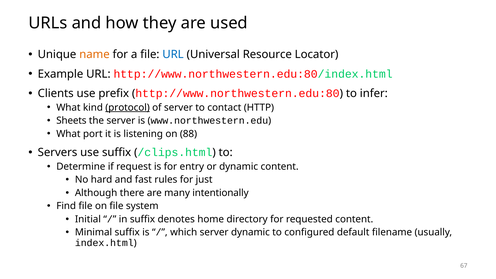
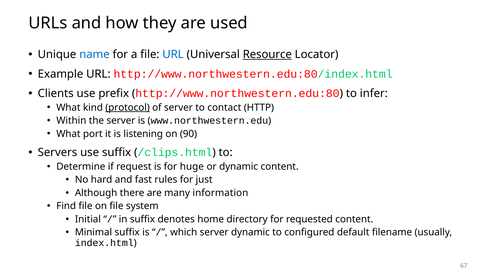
name colour: orange -> blue (94, 54)
Resource underline: none -> present (267, 54)
Sheets: Sheets -> Within (71, 121)
88: 88 -> 90 (188, 134)
entry: entry -> huge (192, 167)
intentionally: intentionally -> information (220, 193)
